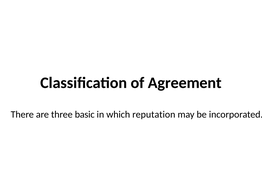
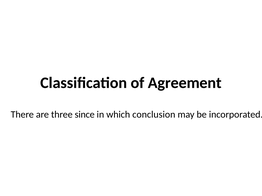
basic: basic -> since (85, 115)
reputation: reputation -> conclusion (154, 115)
